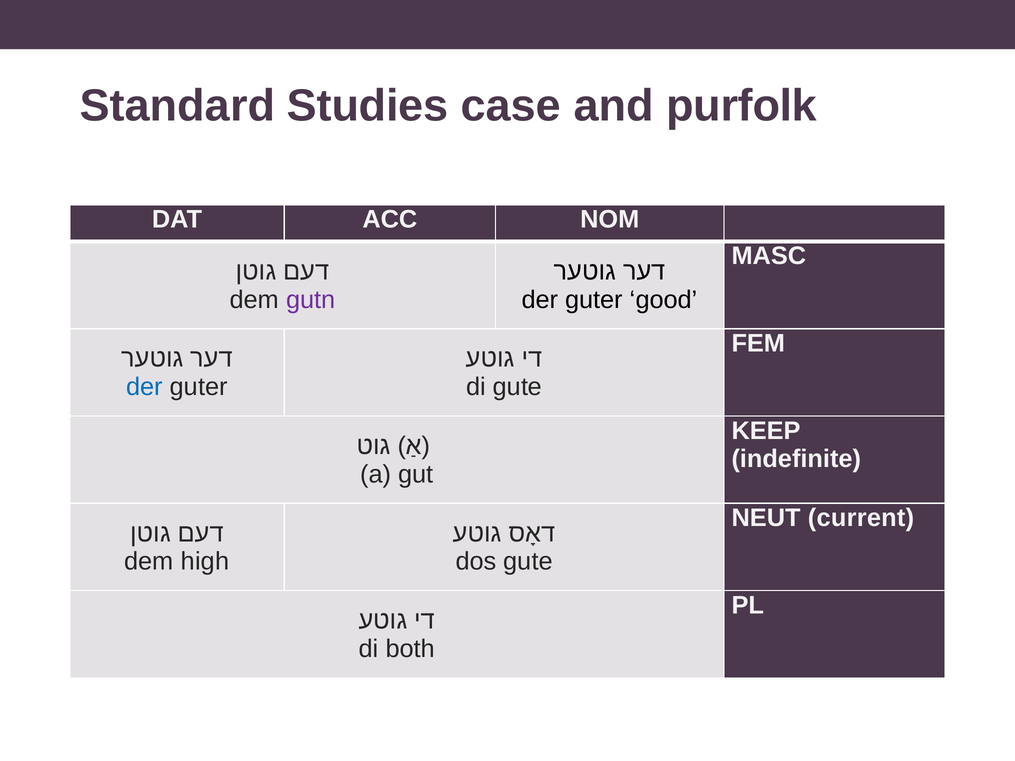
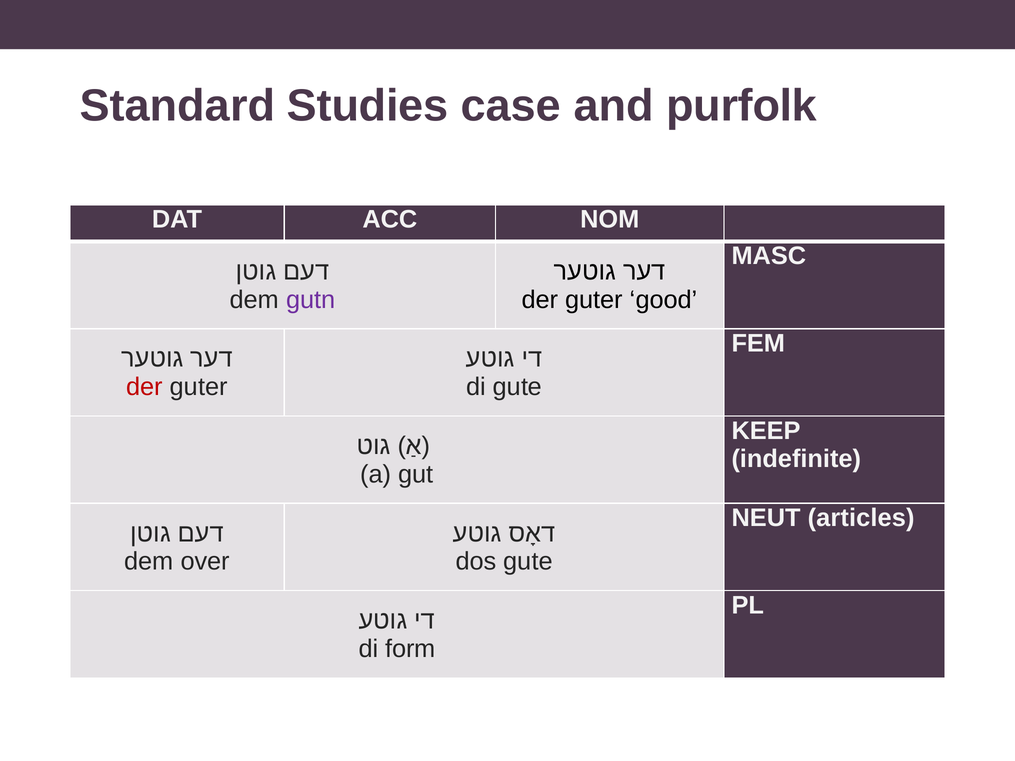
der colour: blue -> red (145, 387)
current: current -> articles (861, 518)
high: high -> over (205, 562)
both: both -> form (410, 649)
